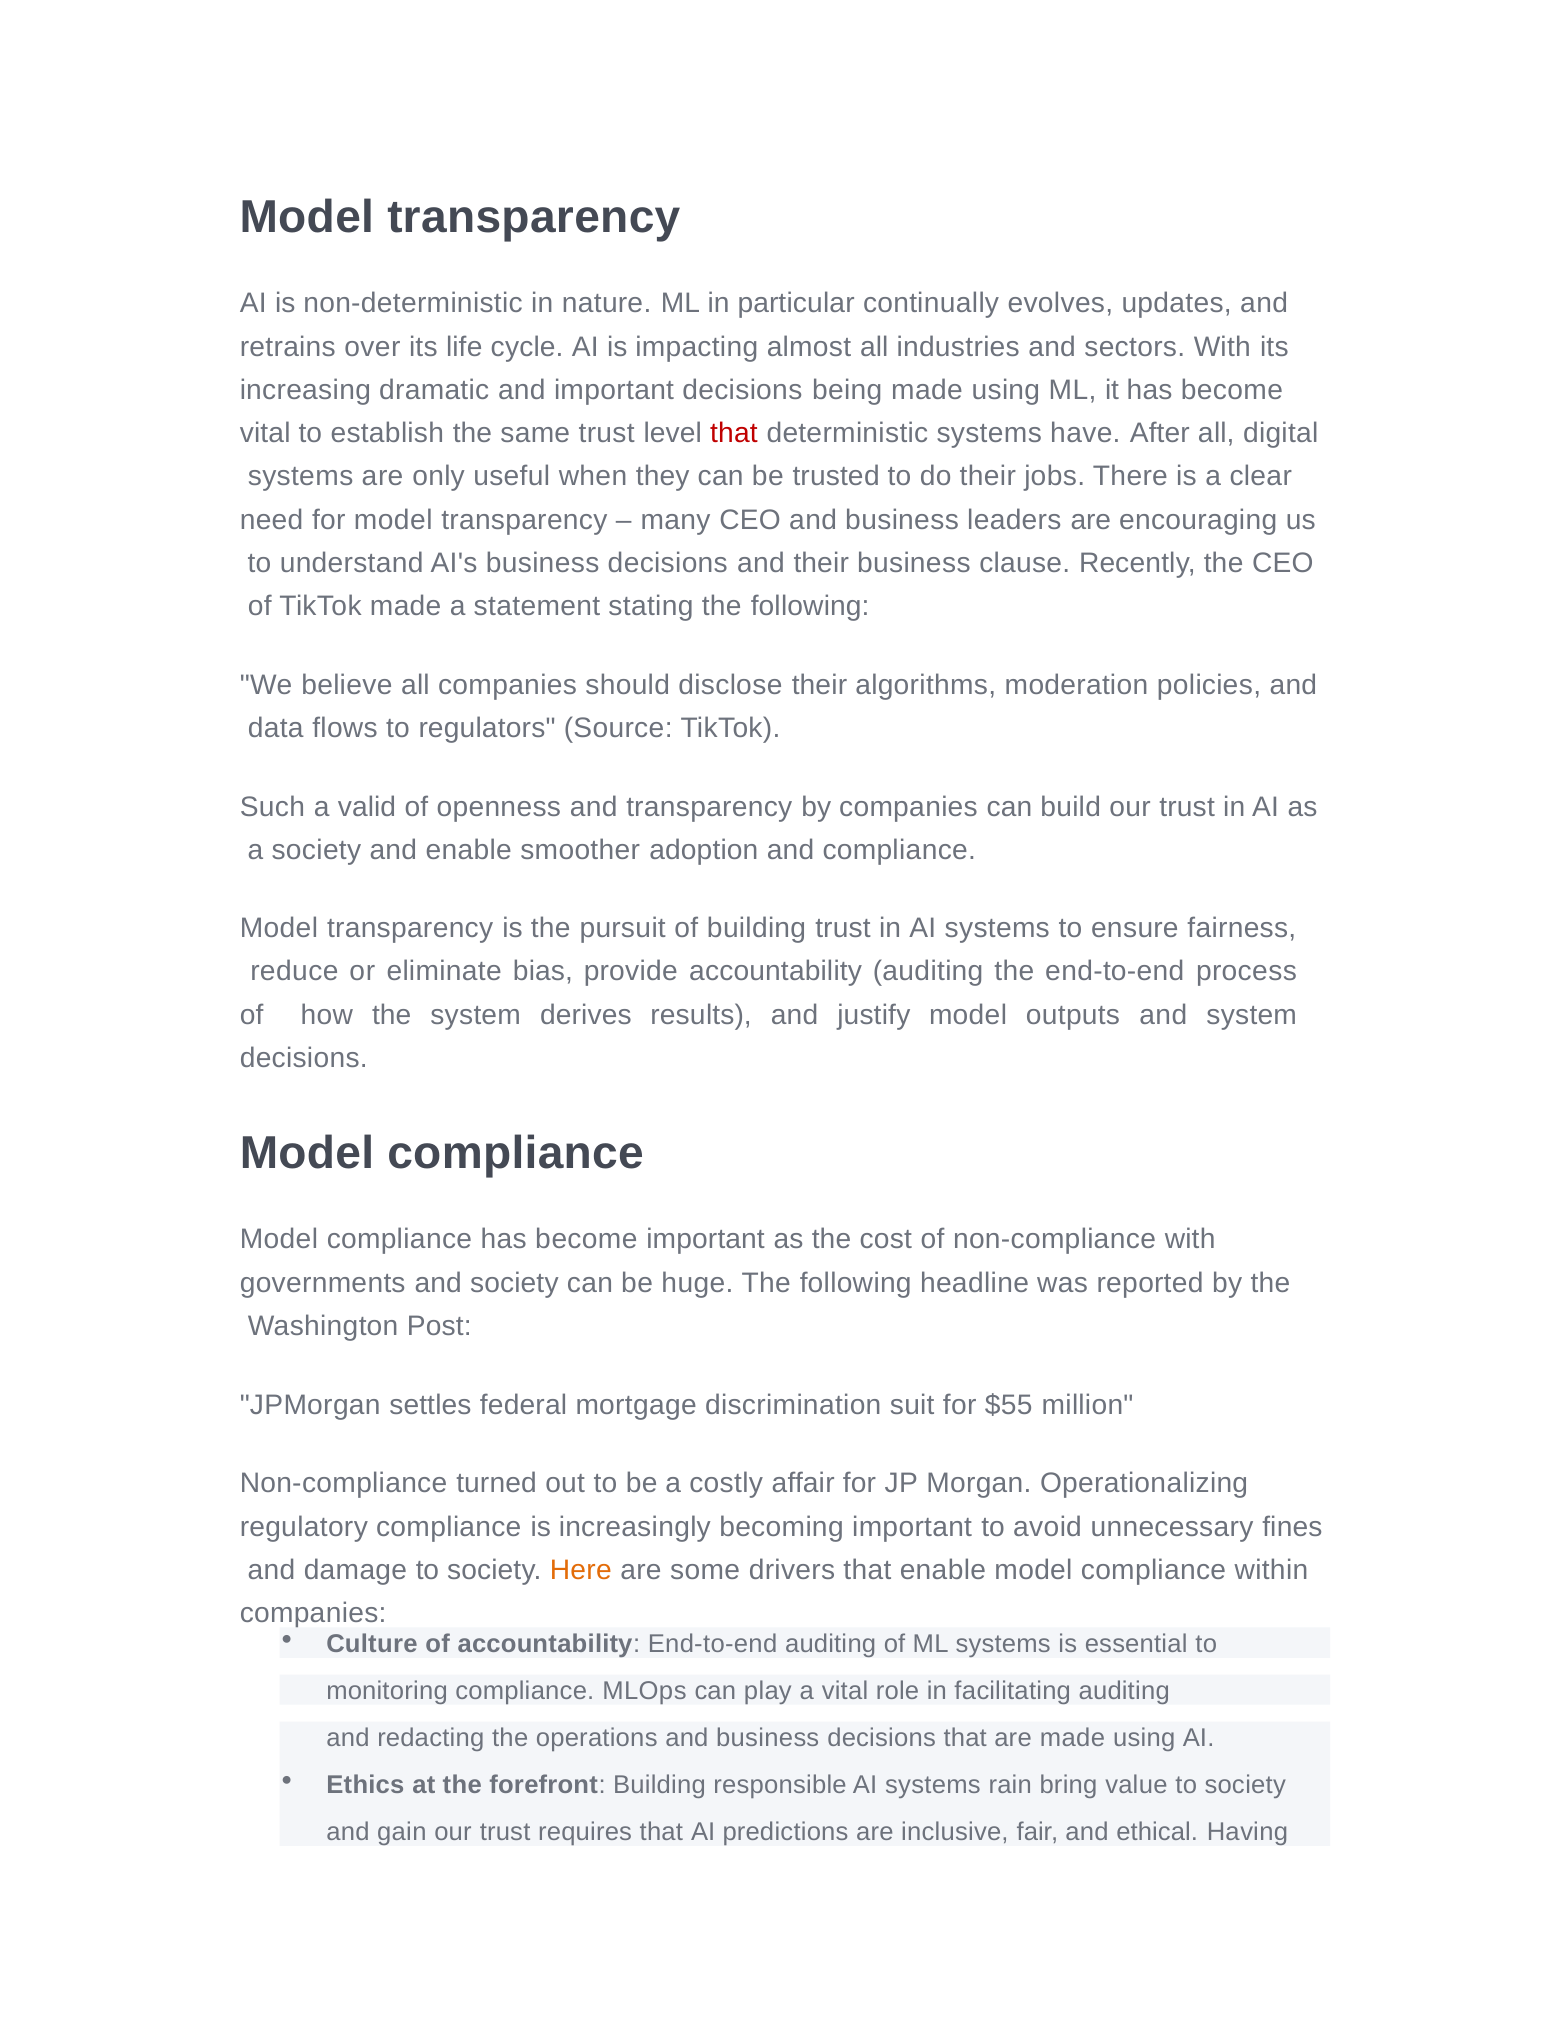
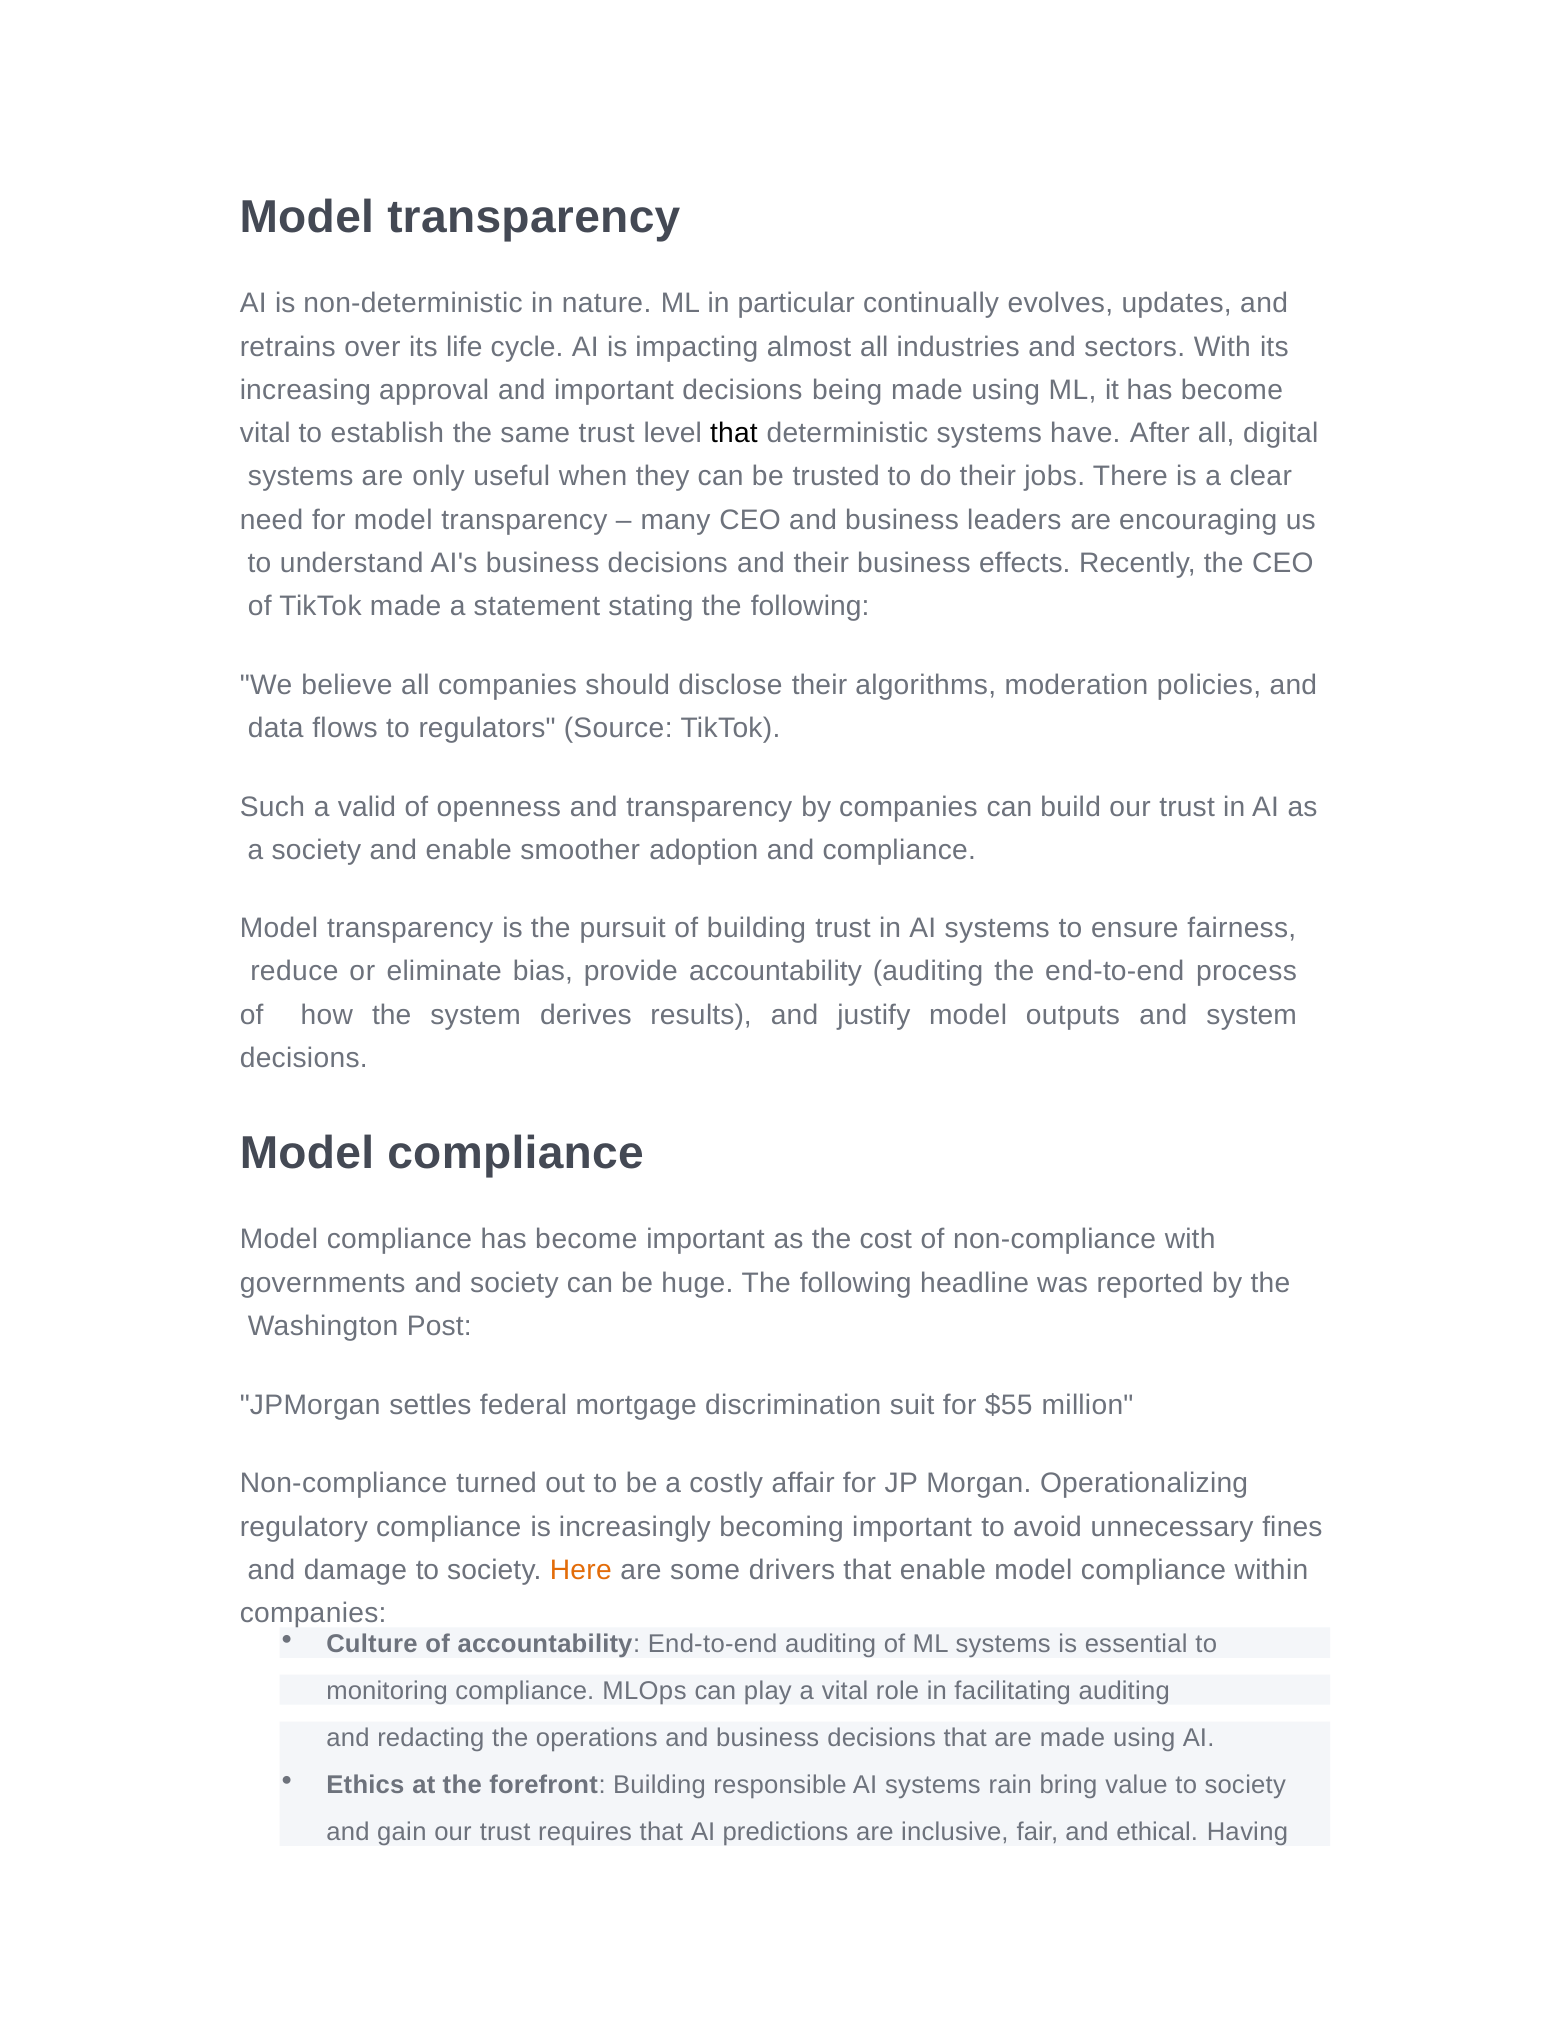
dramatic: dramatic -> approval (434, 390)
that colour: red -> black (734, 433)
clause: clause -> effects (1025, 563)
